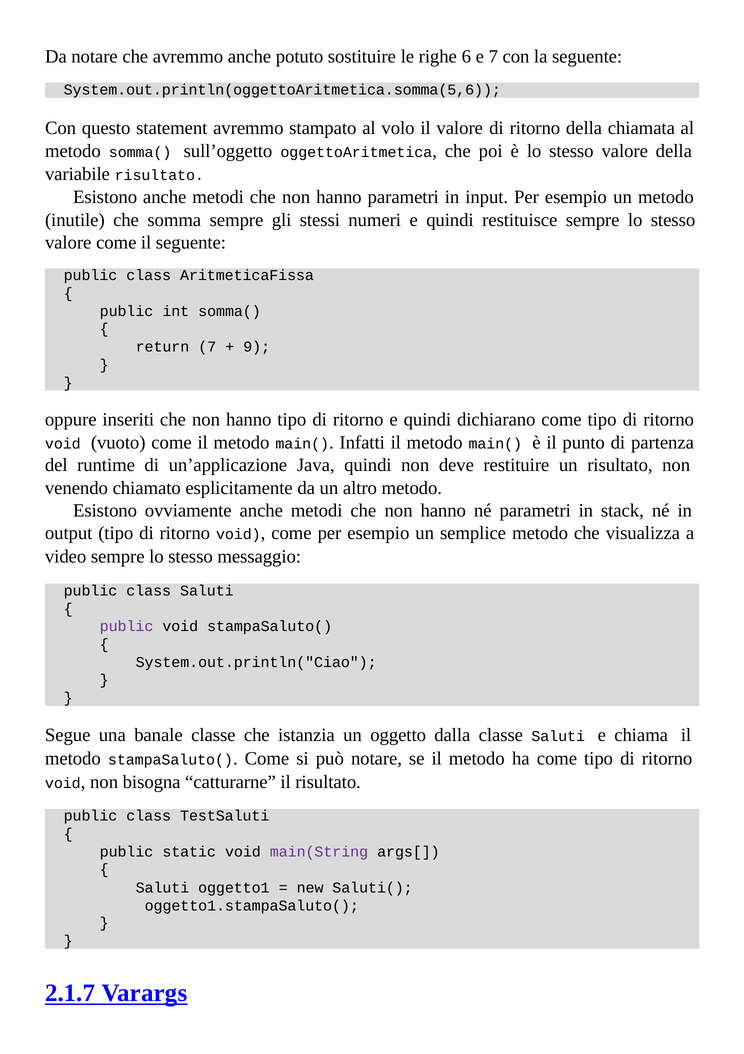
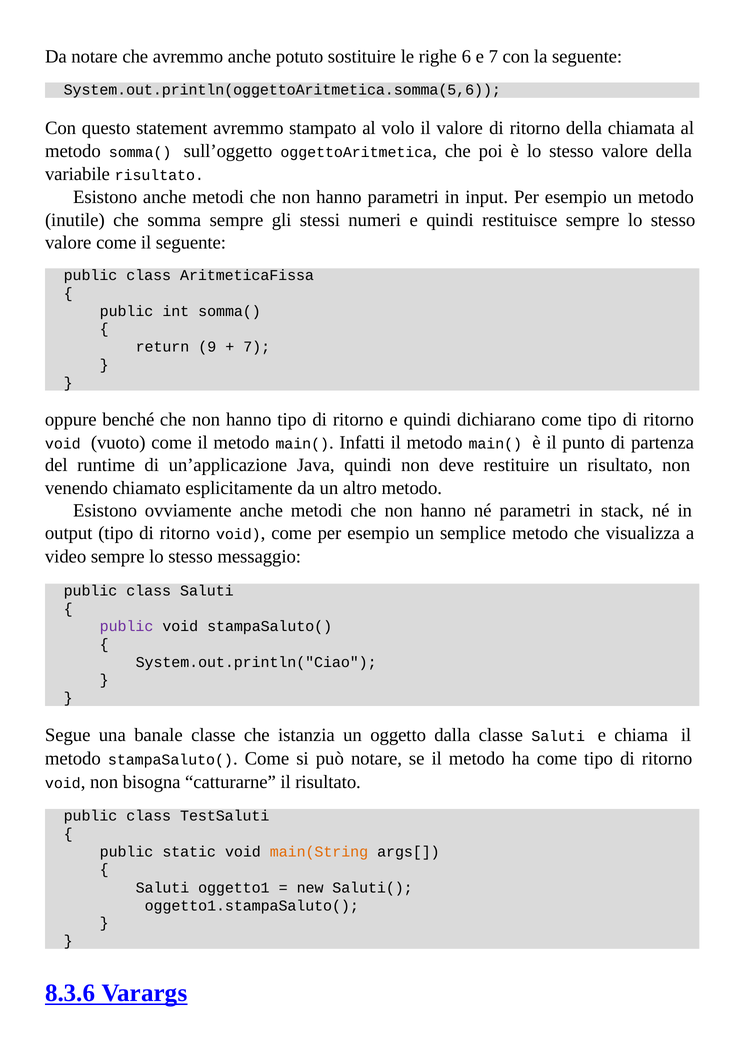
return 7: 7 -> 9 (207, 346)
9: 9 -> 7 (257, 346)
inseriti: inseriti -> benché (128, 419)
main(String colour: purple -> orange (319, 851)
2.1.7: 2.1.7 -> 8.3.6 (70, 992)
